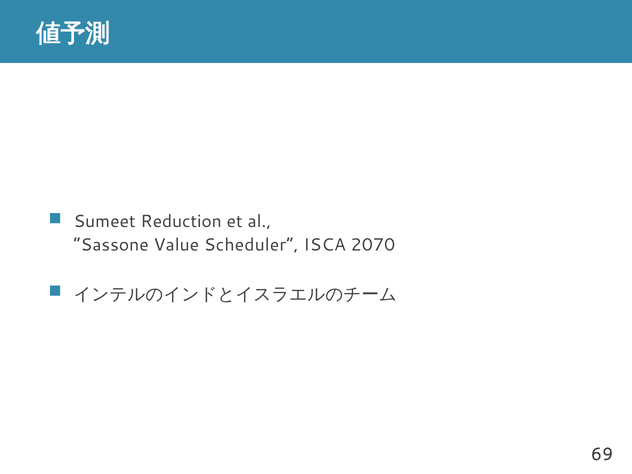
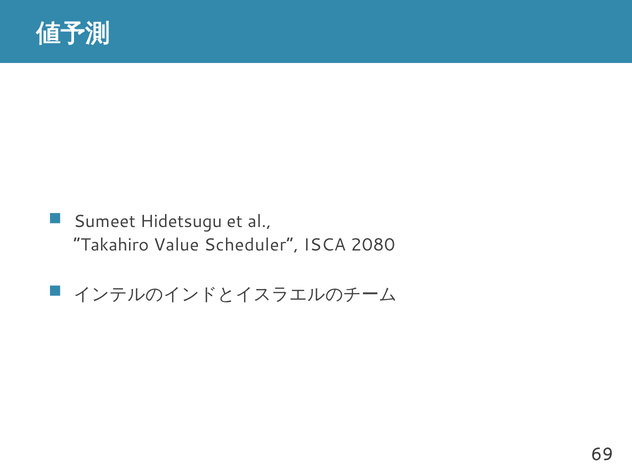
Reduction: Reduction -> Hidetsugu (181, 222)
Sassone: Sassone -> Takahiro (111, 245)
2070: 2070 -> 2080 (373, 245)
